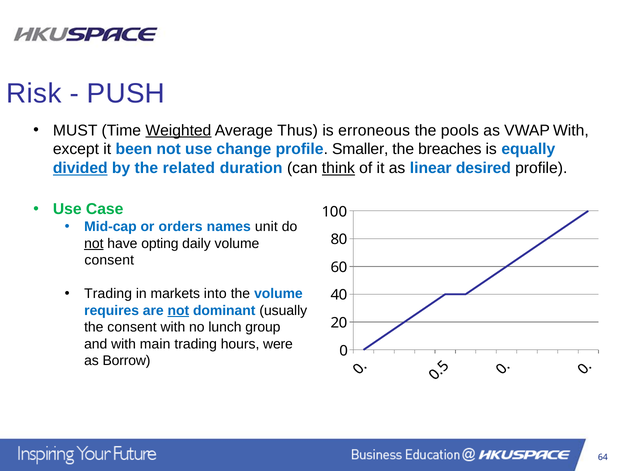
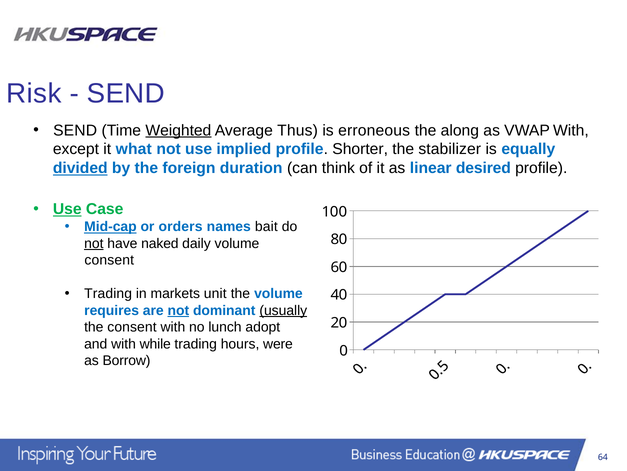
PUSH: PUSH -> SEND (126, 93)
MUST: MUST -> SEND (75, 130)
pools: pools -> along (460, 130)
been: been -> what (134, 149)
change: change -> implied (244, 149)
Smaller: Smaller -> Shorter (360, 149)
breaches: breaches -> stabilizer (450, 149)
related: related -> foreign (189, 168)
think underline: present -> none (338, 168)
Use underline: none -> present (67, 209)
Mid-cap underline: none -> present (110, 227)
unit: unit -> bait (266, 227)
opting: opting -> naked (160, 243)
into: into -> unit (215, 293)
usually underline: none -> present (283, 310)
group: group -> adopt (263, 327)
main: main -> while (155, 343)
